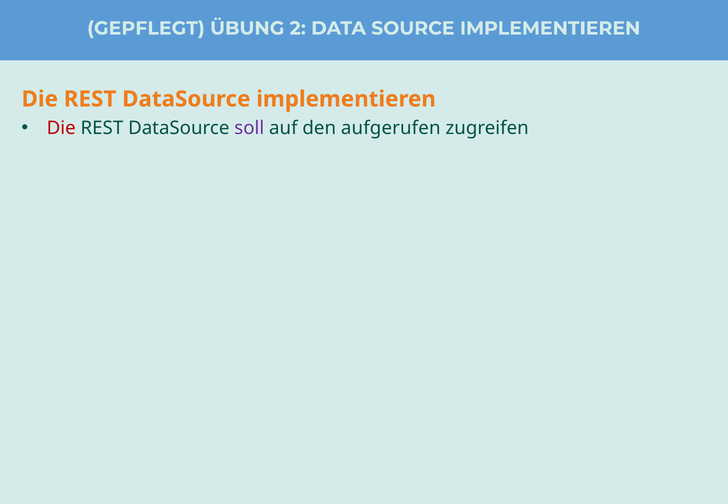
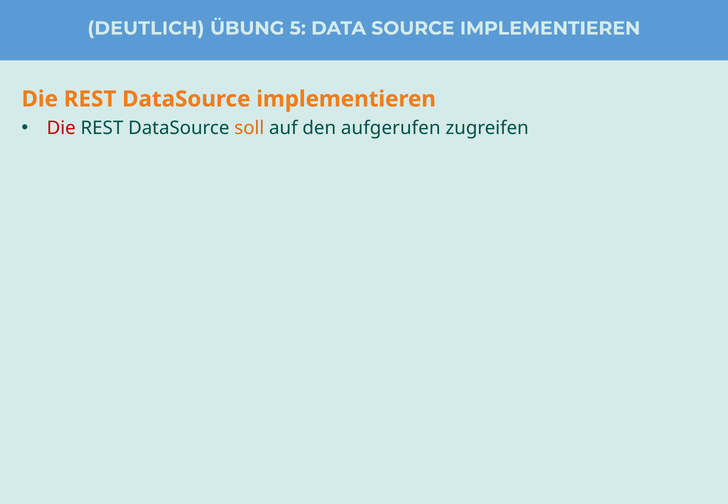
GEPFLEGT: GEPFLEGT -> DEUTLICH (146, 28)
2: 2 -> 5 (298, 28)
soll colour: purple -> orange (249, 128)
